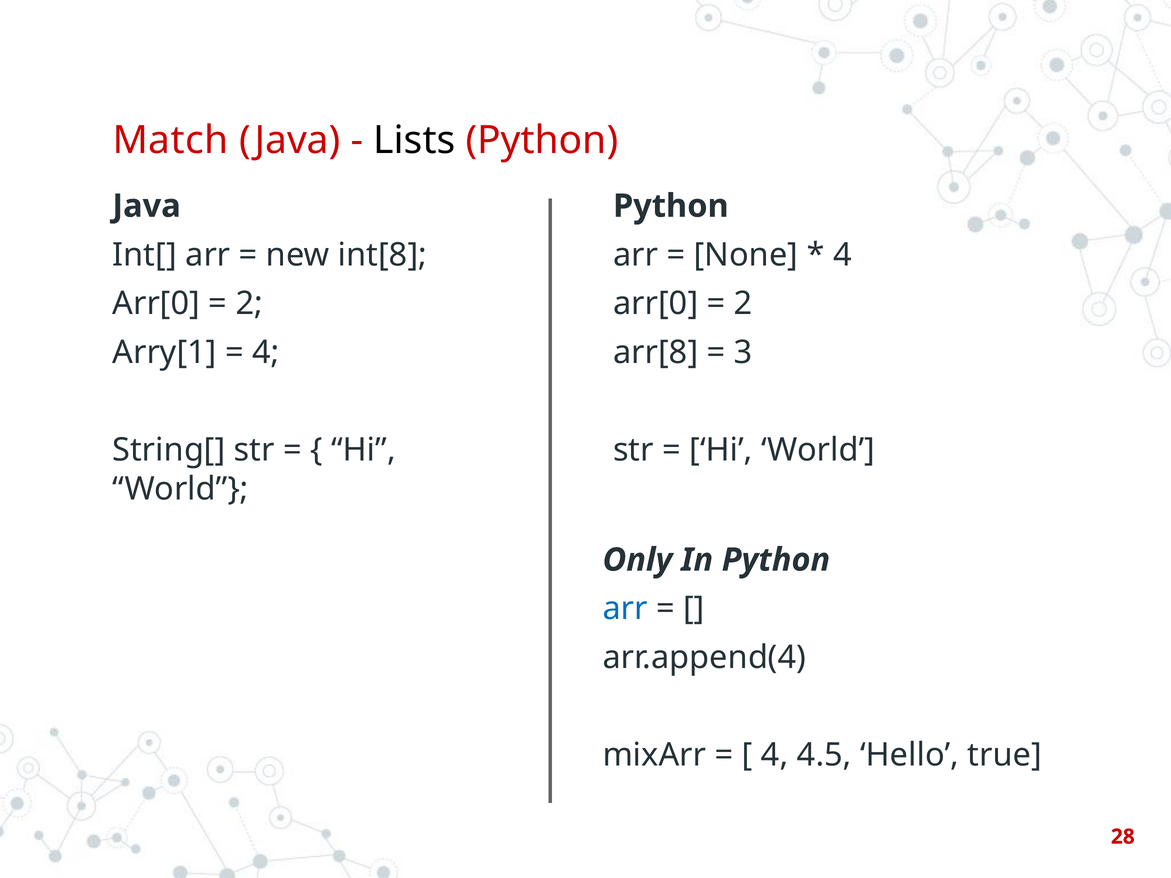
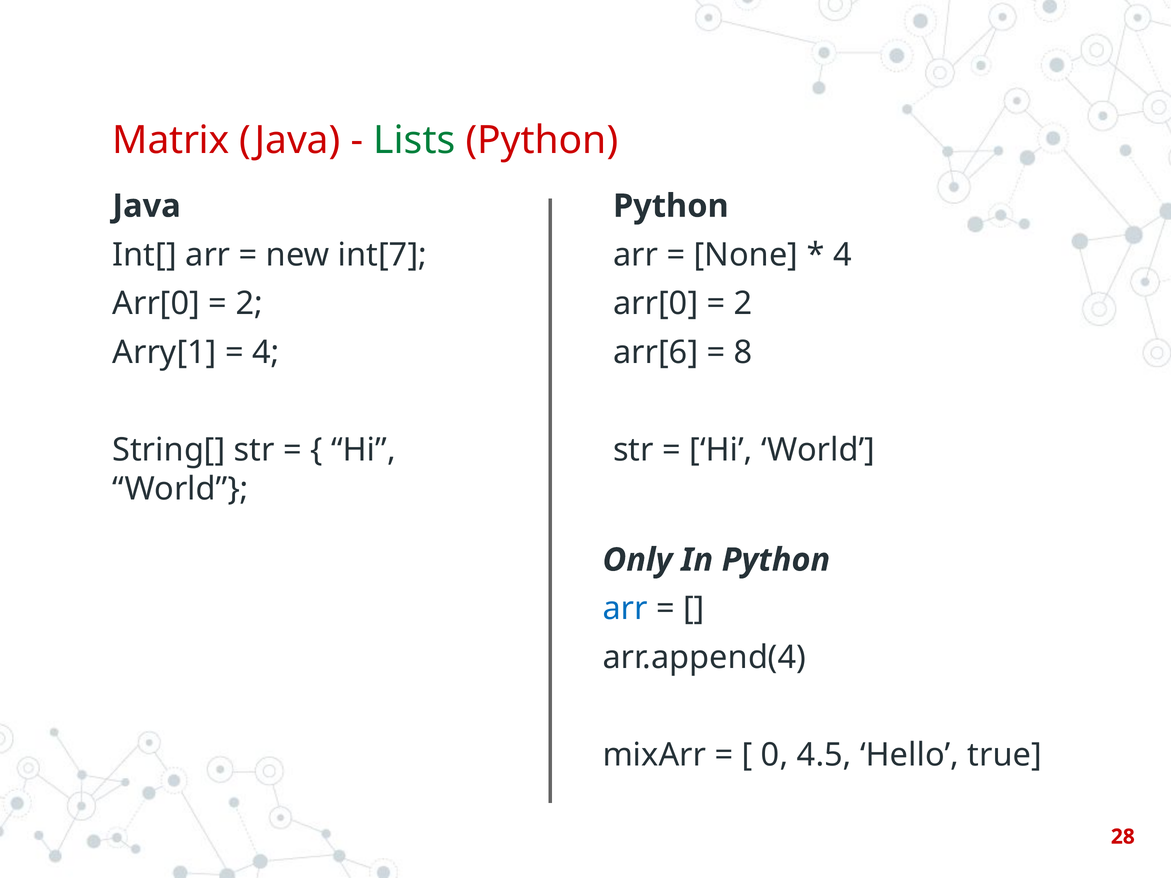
Match: Match -> Matrix (171, 140)
Lists colour: black -> green (414, 140)
int[8: int[8 -> int[7 (382, 255)
arr[8: arr[8 -> arr[6 (656, 353)
3: 3 -> 8 (743, 353)
4: 4 -> 0 (775, 755)
